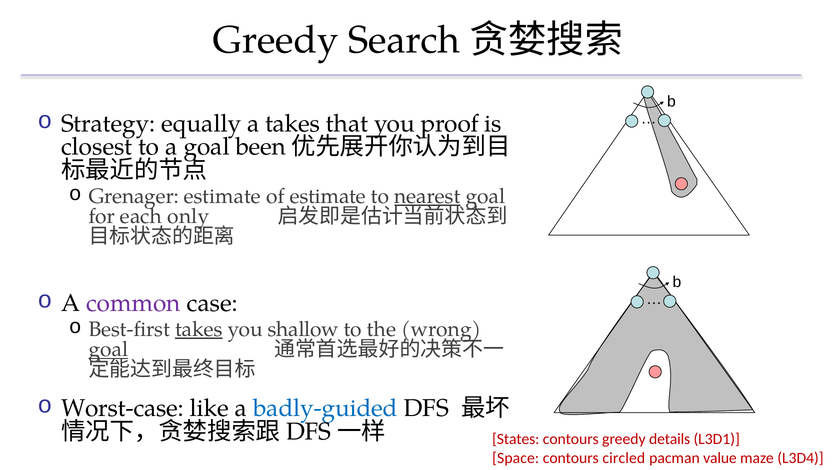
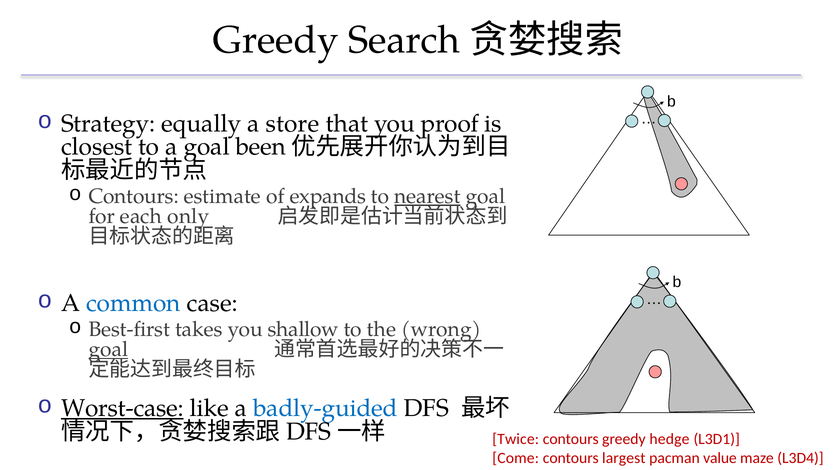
a takes: takes -> store (292, 124)
Grenager: Grenager -> Contours (134, 196)
of estimate: estimate -> expands (328, 196)
common colour: purple -> blue (133, 303)
takes underline: present -> none (199, 330)
Worst-case underline: none -> present (123, 408)
States: States -> Twice (516, 440)
details: details -> hedge (669, 440)
Space: Space -> Come (516, 458)
circled: circled -> largest (624, 458)
